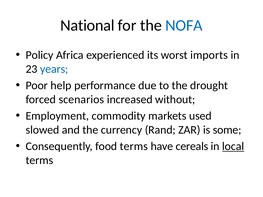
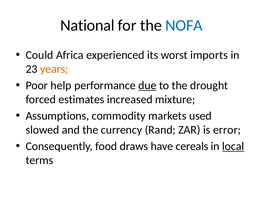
Policy: Policy -> Could (39, 55)
years colour: blue -> orange (54, 69)
due underline: none -> present (147, 86)
scenarios: scenarios -> estimates (81, 100)
without: without -> mixture (175, 100)
Employment: Employment -> Assumptions (57, 116)
some: some -> error (227, 130)
food terms: terms -> draws (134, 146)
